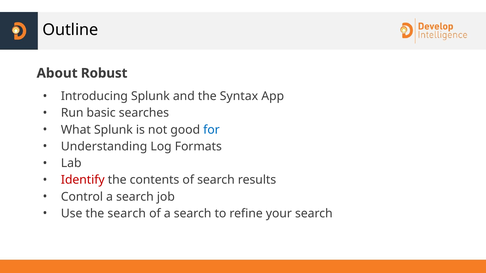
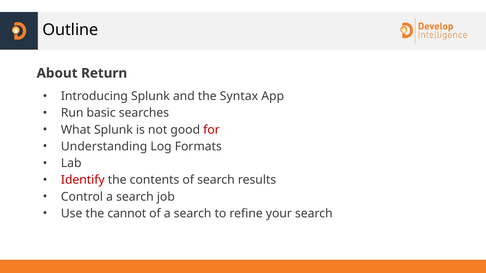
Robust: Robust -> Return (104, 73)
for colour: blue -> red (211, 130)
the search: search -> cannot (127, 214)
